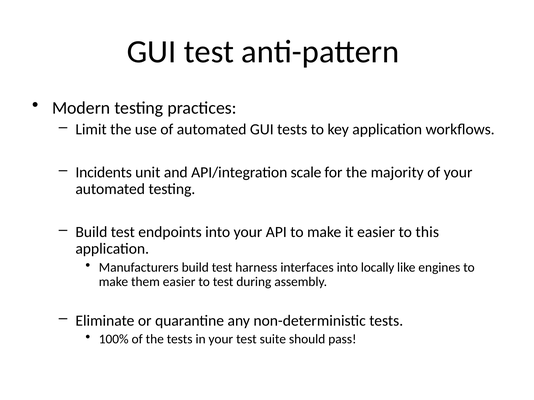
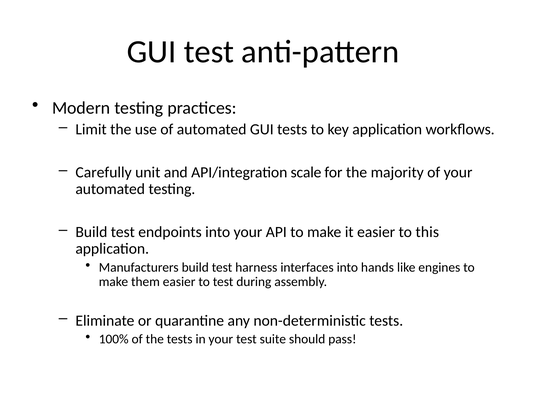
Incidents: Incidents -> Carefully (104, 173)
locally: locally -> hands (377, 268)
